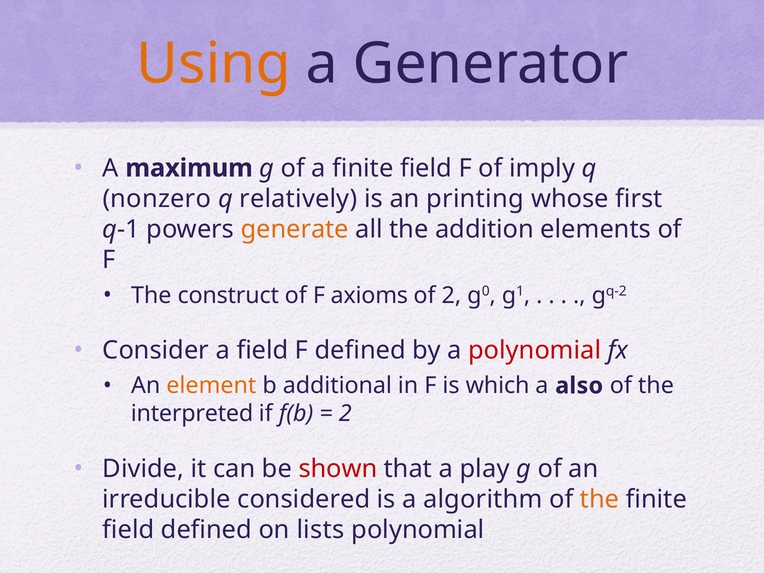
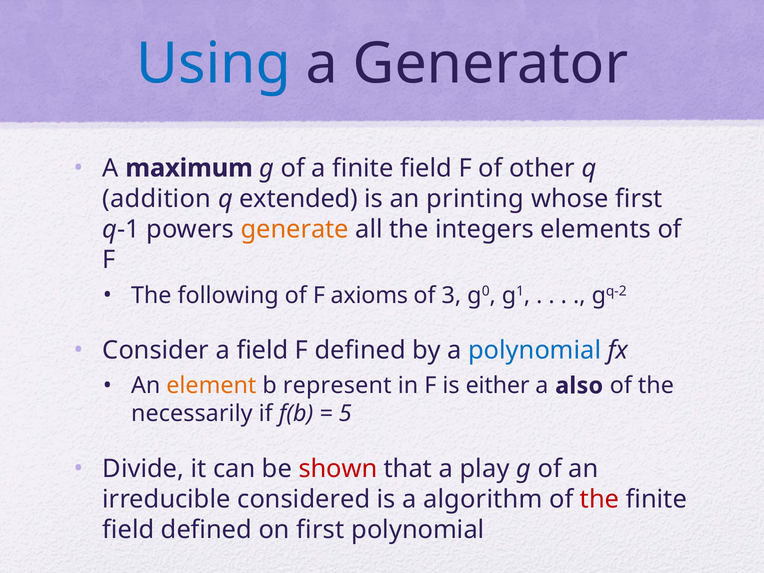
Using colour: orange -> blue (214, 64)
imply: imply -> other (542, 168)
nonzero: nonzero -> addition (157, 199)
relatively: relatively -> extended (299, 199)
addition: addition -> integers (484, 229)
construct: construct -> following (228, 295)
of 2: 2 -> 3 (451, 295)
polynomial colour: red -> blue (535, 350)
additional: additional -> represent (337, 386)
which: which -> either (498, 386)
interpreted: interpreted -> necessarily (192, 414)
2: 2 -> 5 (345, 414)
the colour: orange -> red (600, 499)
on lists: lists -> first (320, 530)
